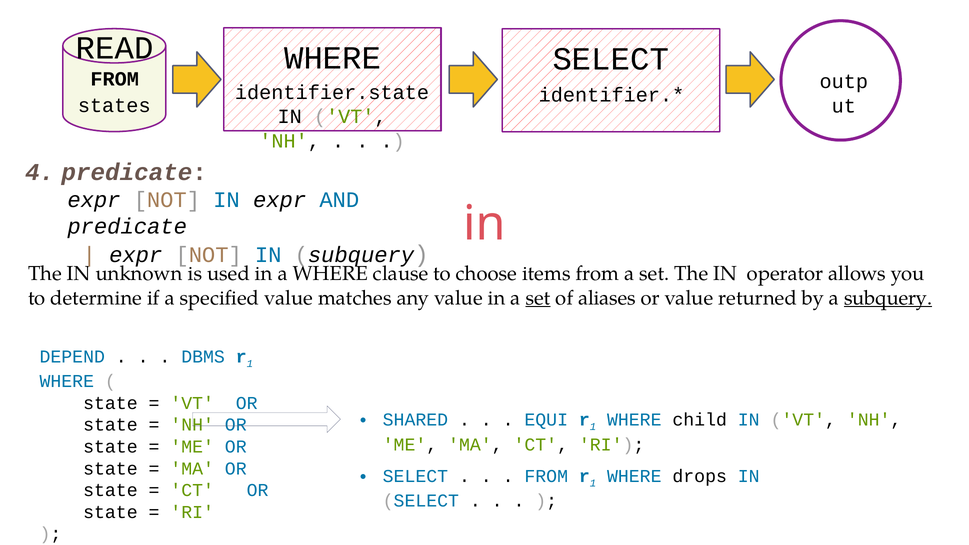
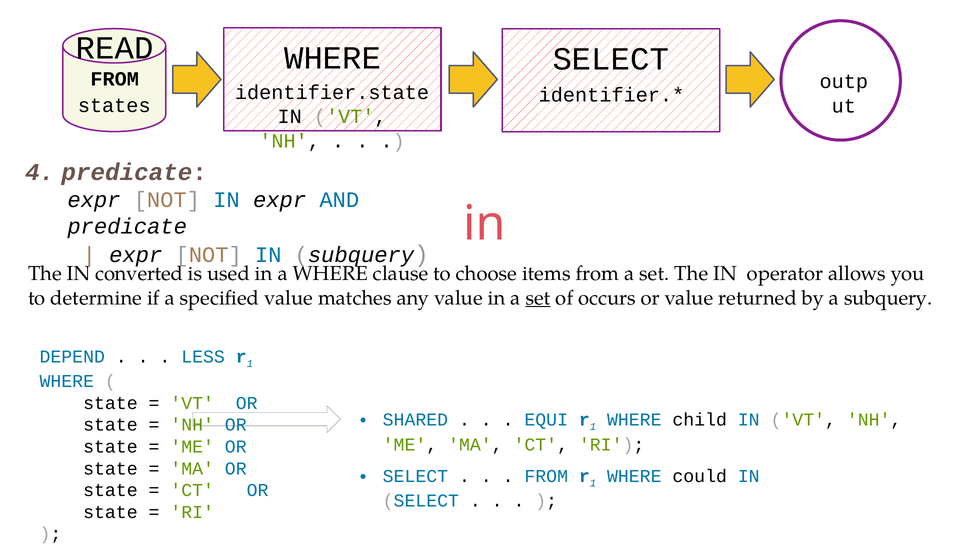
unknown: unknown -> converted (139, 274)
aliases: aliases -> occurs (607, 298)
subquery underline: present -> none (888, 298)
DBMS: DBMS -> LESS (203, 357)
drops: drops -> could (700, 476)
